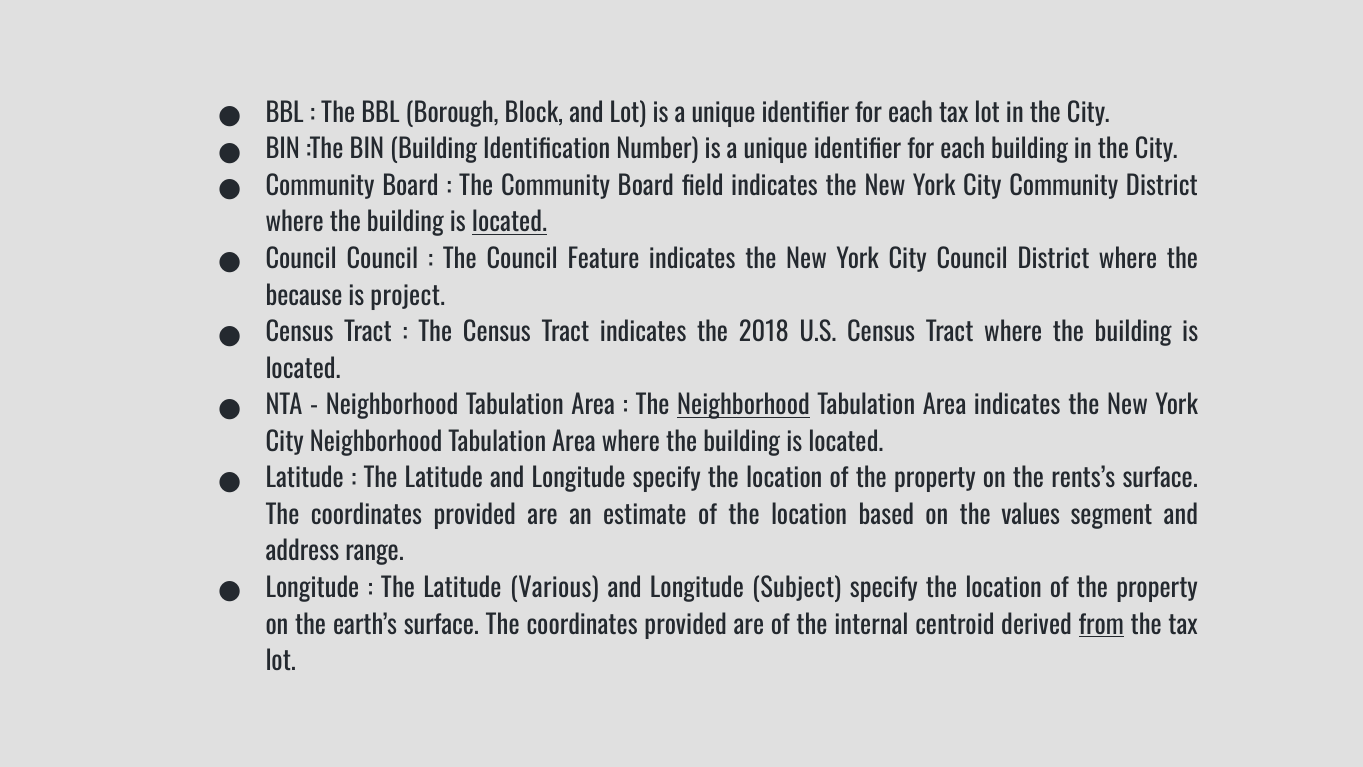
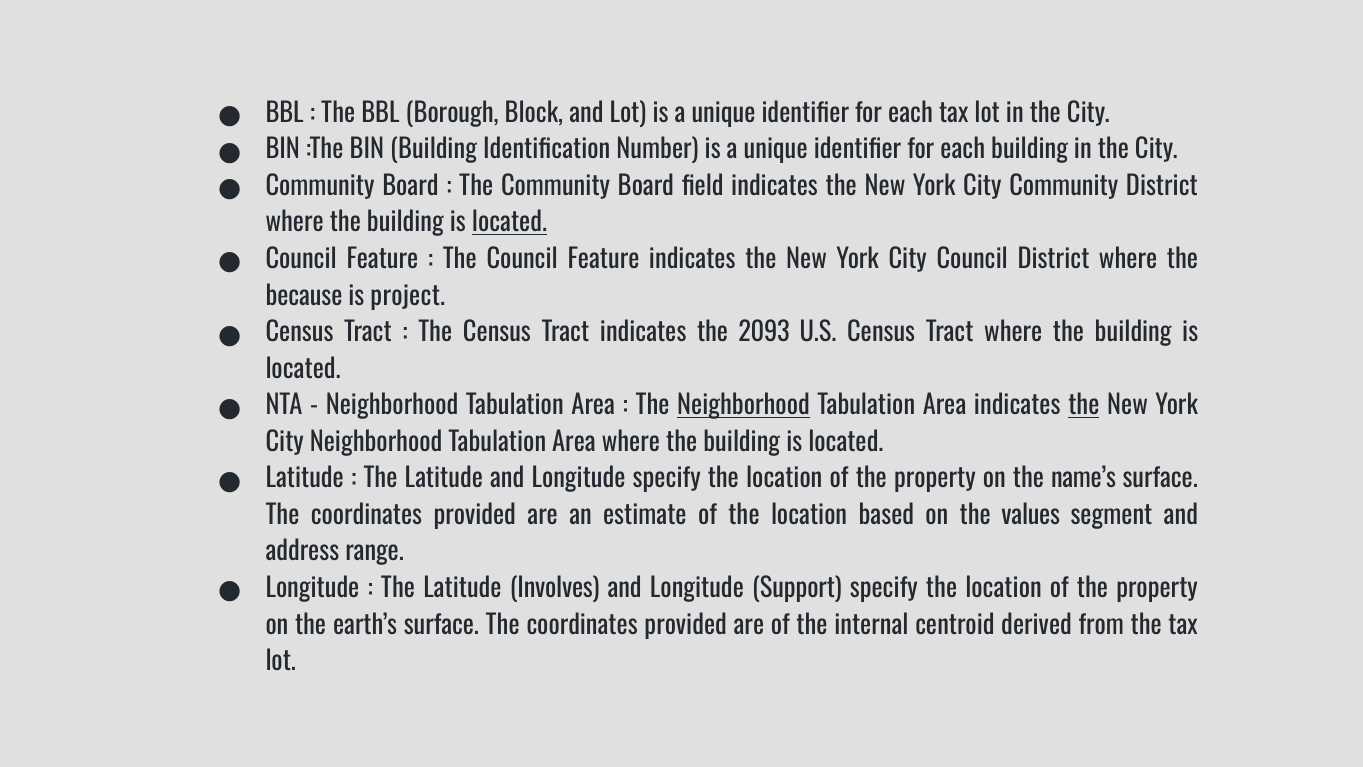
Council: Council -> Feature (382, 260)
2018: 2018 -> 2093 (764, 333)
the underline: none -> present (1084, 406)
rents’s: rents’s -> name’s (1084, 479)
Various: Various -> Involves (555, 589)
Subject: Subject -> Support (797, 589)
from underline: present -> none (1101, 625)
